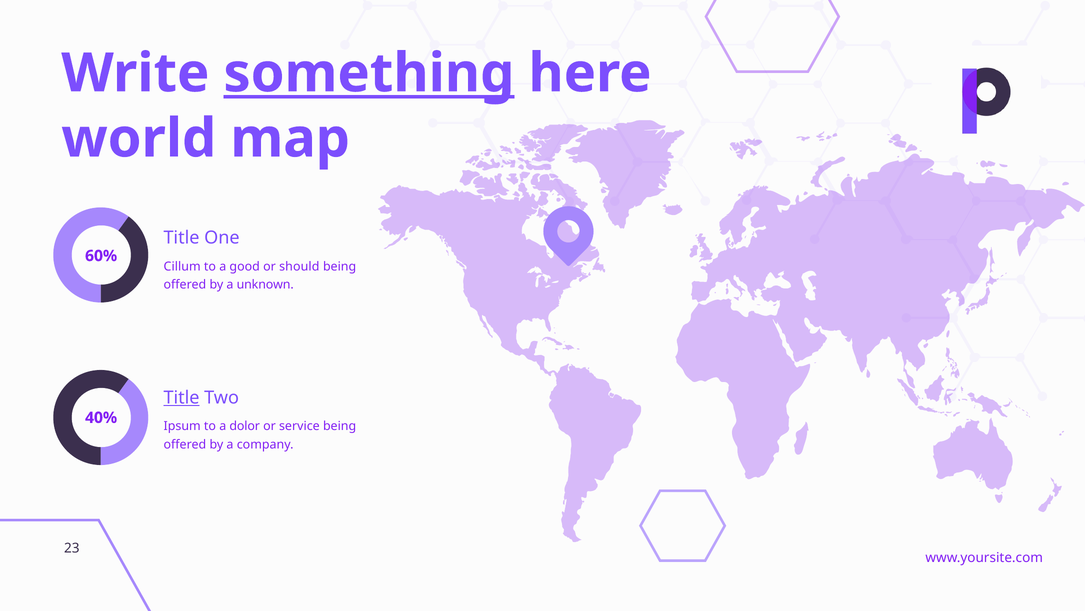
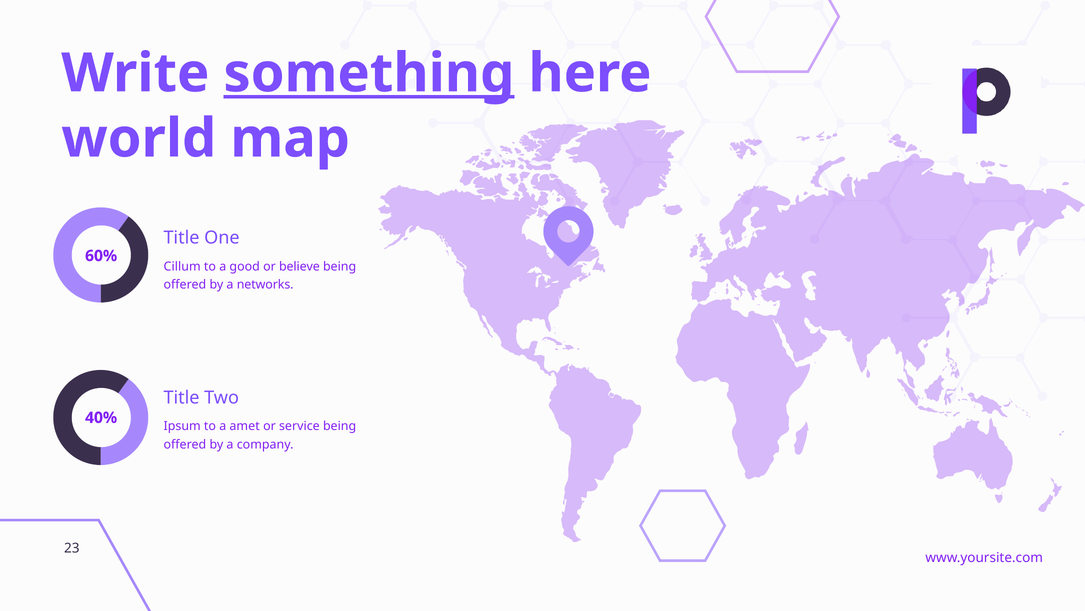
should: should -> believe (299, 266)
unknown: unknown -> networks (265, 285)
Title underline: present -> none (182, 397)
dolor: dolor -> amet (245, 426)
